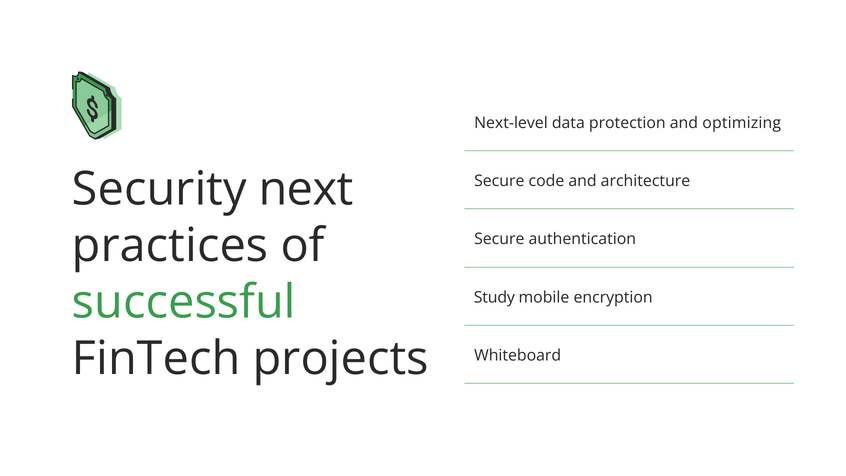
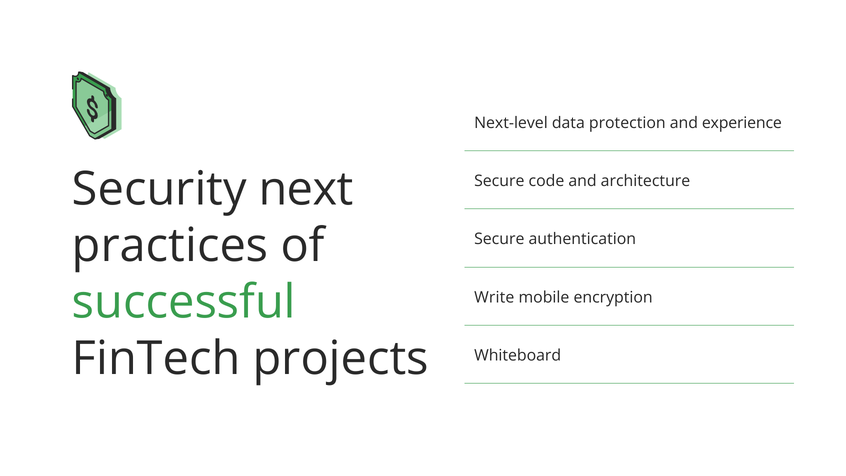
optimizing: optimizing -> experience (742, 123)
Study: Study -> Write (494, 297)
